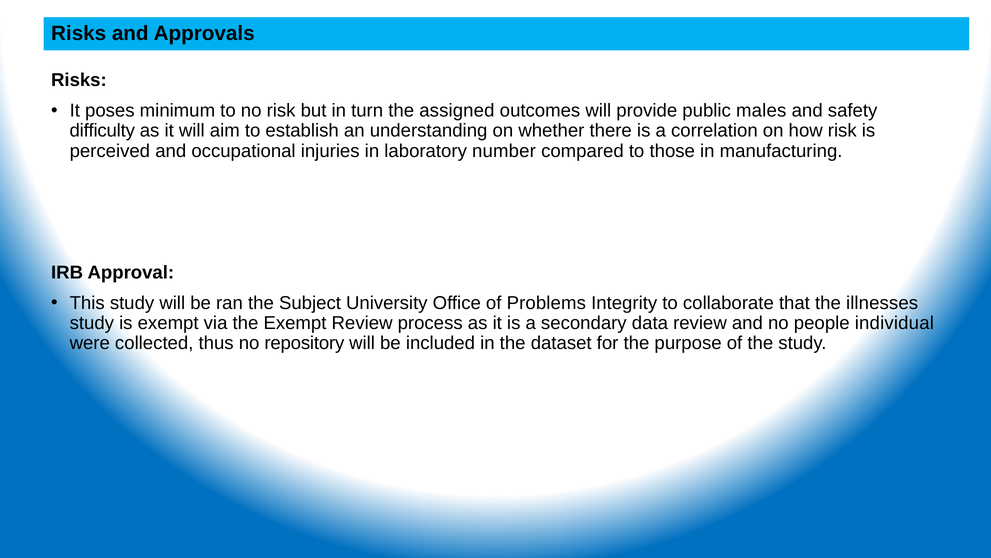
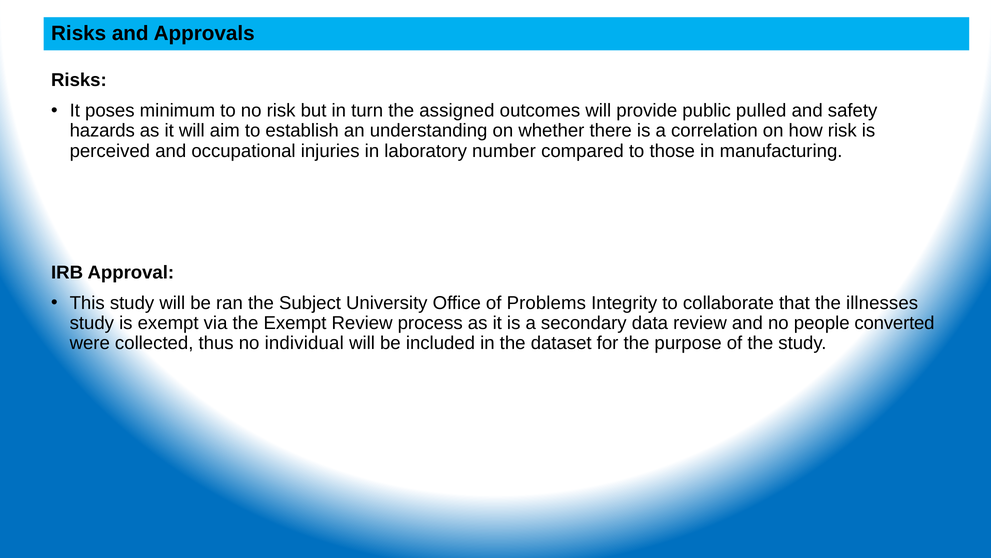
males: males -> pulled (761, 111)
difficulty: difficulty -> hazards (102, 131)
individual: individual -> converted (895, 323)
repository: repository -> individual (304, 343)
